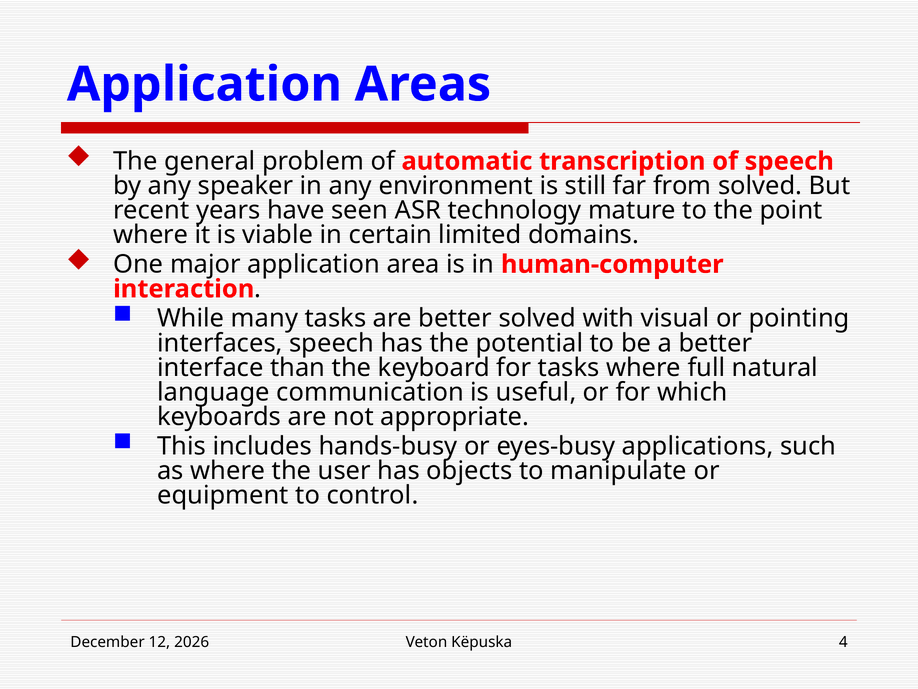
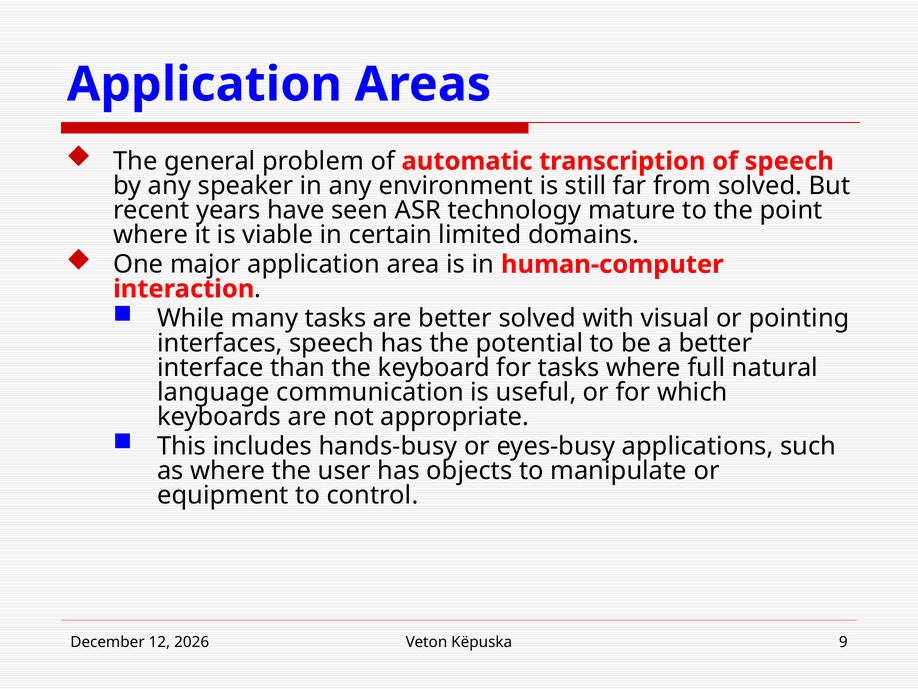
4: 4 -> 9 (843, 642)
